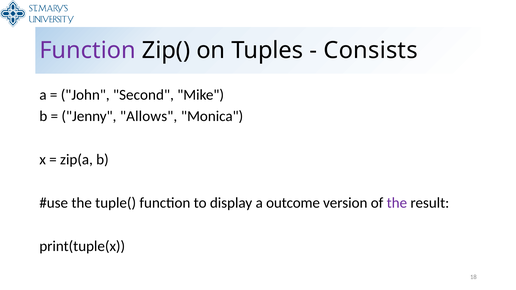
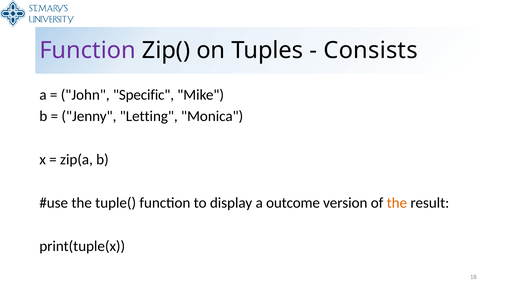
Second: Second -> Specific (144, 95)
Allows: Allows -> Letting (149, 116)
the colour: purple -> orange (397, 203)
